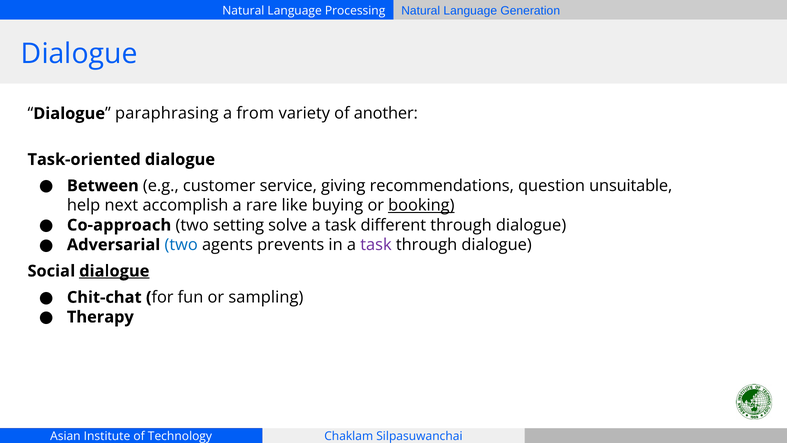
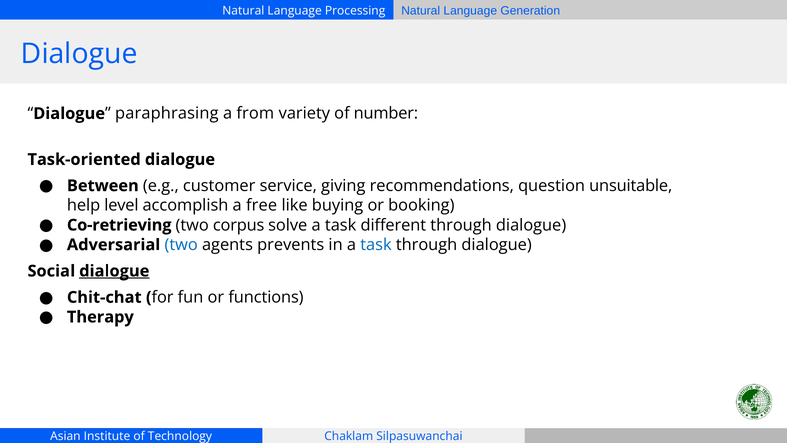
another: another -> number (386, 113)
next: next -> level (121, 205)
rare: rare -> free (262, 205)
booking underline: present -> none (421, 205)
Co-approach: Co-approach -> Co-retrieving (119, 225)
setting: setting -> corpus (239, 225)
task colour: purple -> blue (376, 245)
sampling: sampling -> functions (266, 297)
